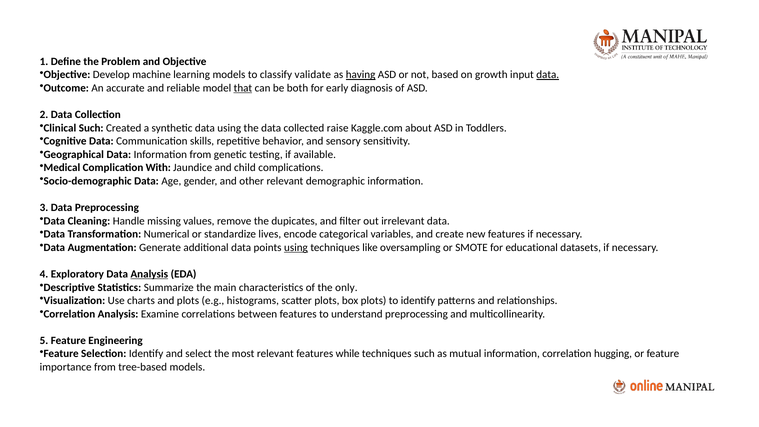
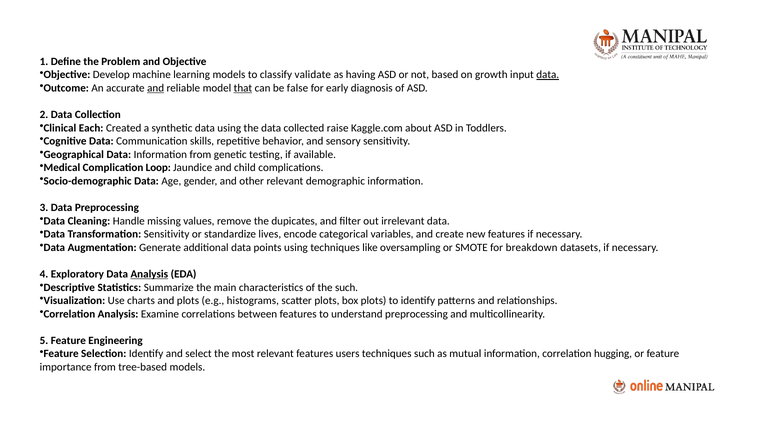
having underline: present -> none (361, 75)
and underline: none -> present (156, 88)
both: both -> false (297, 88)
Clinical Such: Such -> Each (91, 128)
With: With -> Loop (158, 168)
Transformation Numerical: Numerical -> Sensitivity (167, 234)
using underline: present -> none (296, 247)
educational: educational -> breakdown (532, 247)
the only: only -> such (347, 287)
while: while -> users (348, 354)
